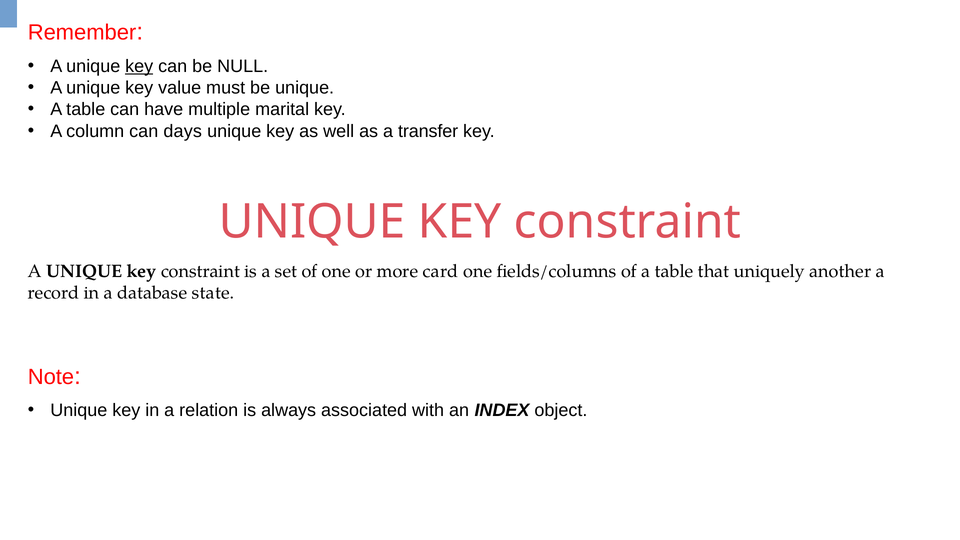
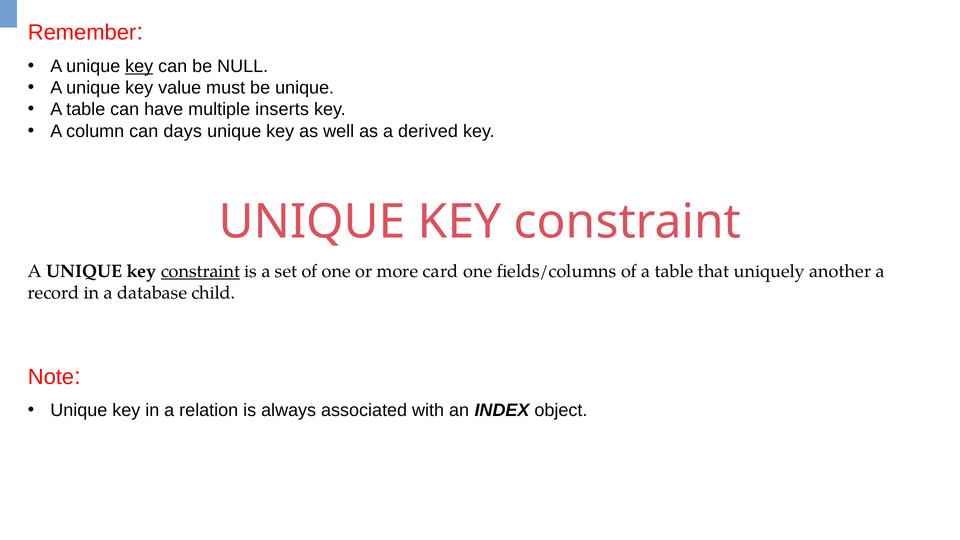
marital: marital -> inserts (282, 110)
transfer: transfer -> derived (428, 131)
constraint underline: none -> present (200, 271)
state: state -> child (213, 293)
